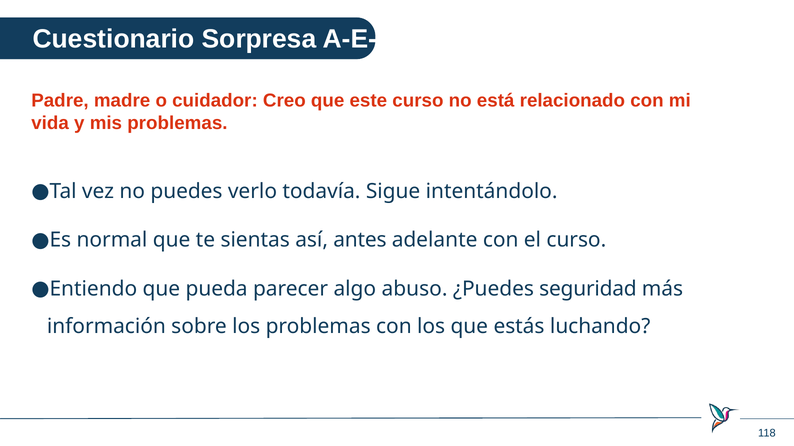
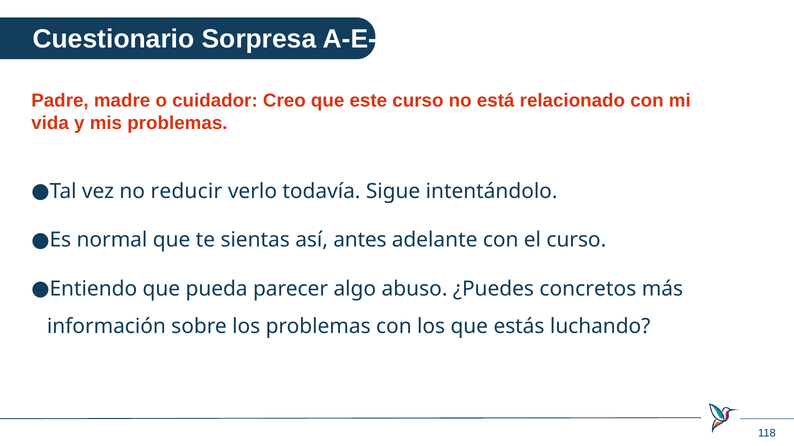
puedes: puedes -> reducir (186, 192)
seguridad: seguridad -> concretos (588, 289)
